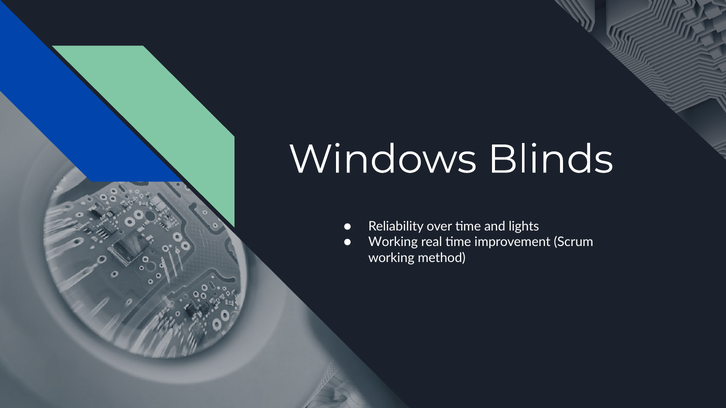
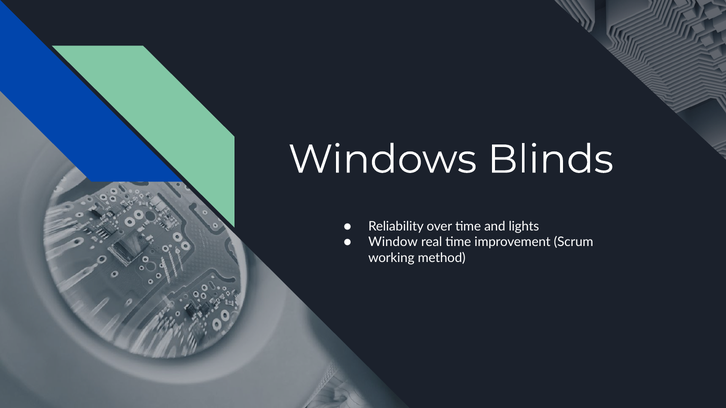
Working: Working -> Window (393, 242)
